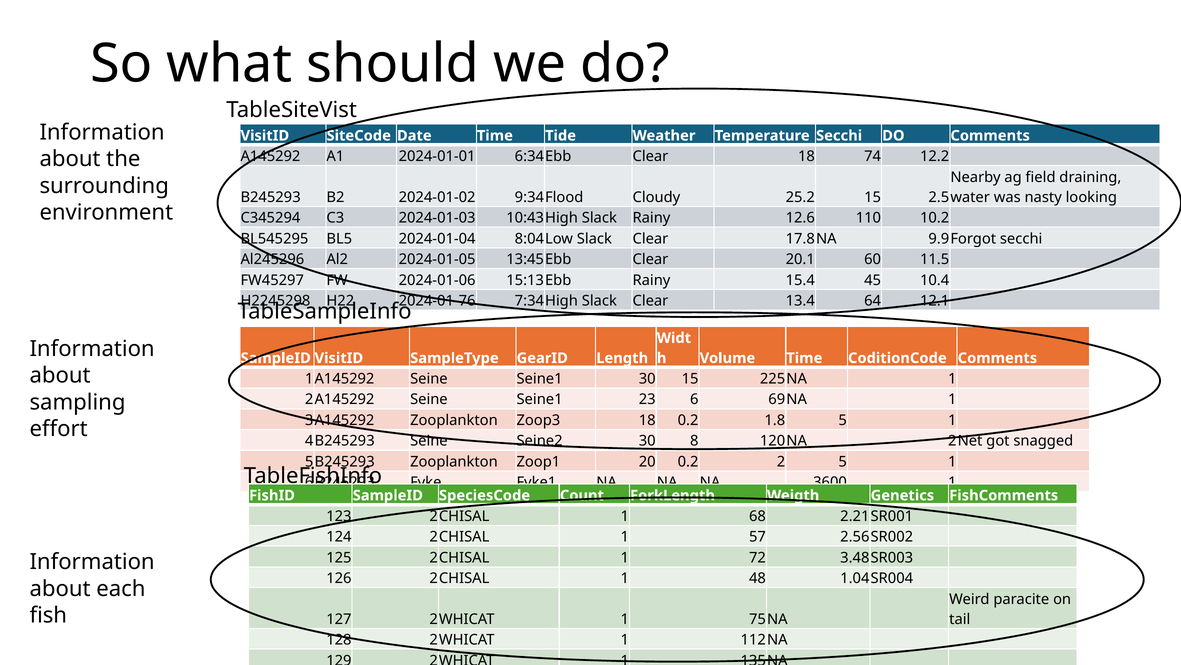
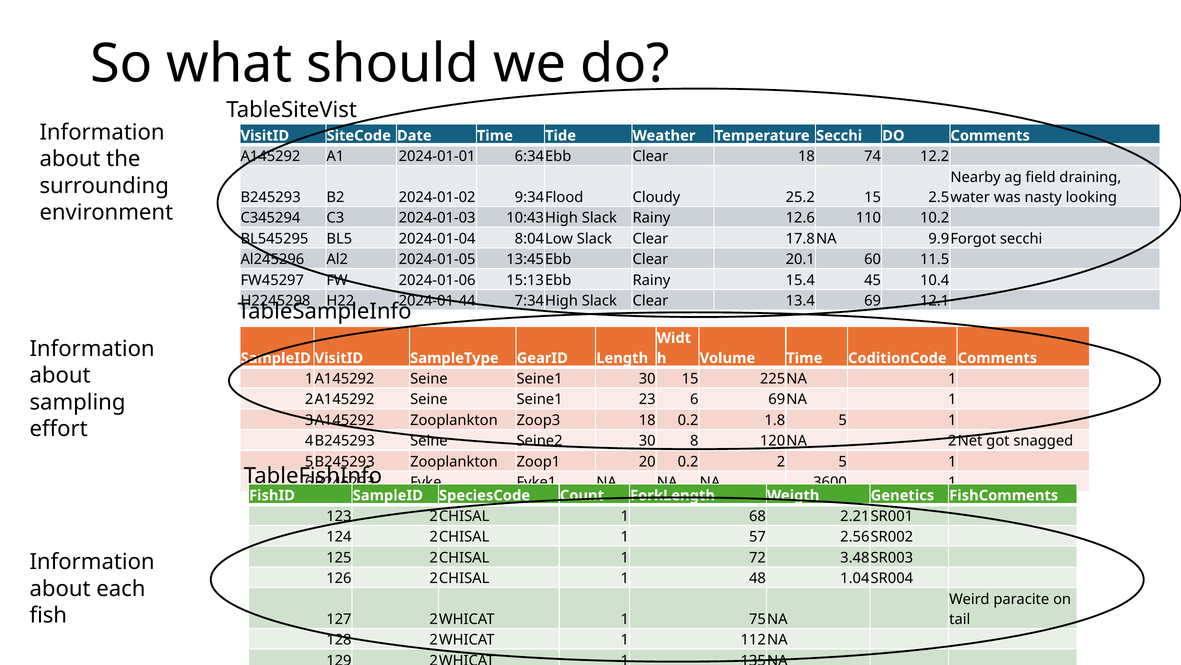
2024-01-76: 2024-01-76 -> 2024-01-44 (437, 301)
64: 64 -> 69 (873, 301)
